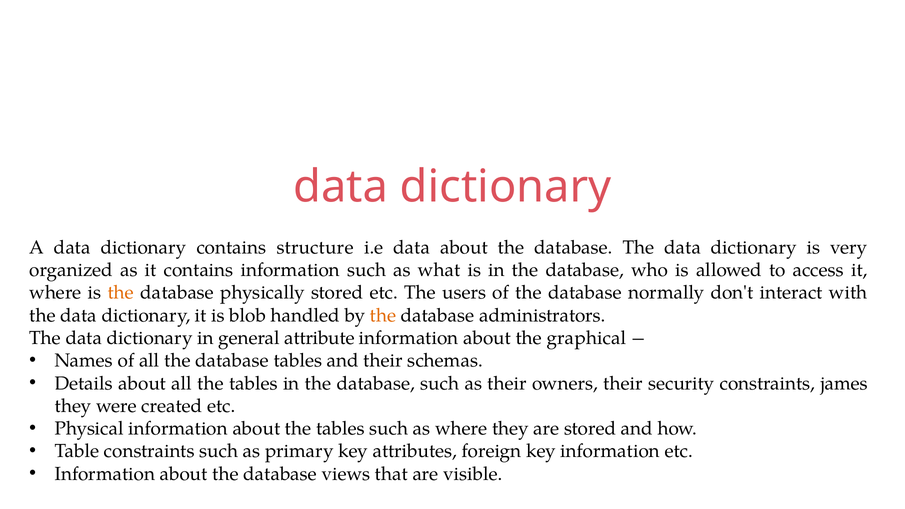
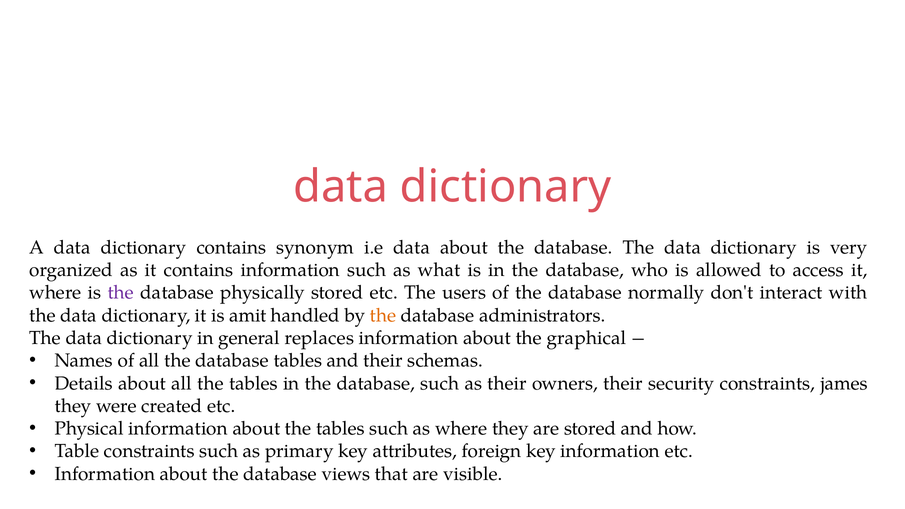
structure: structure -> synonym (315, 248)
the colour: orange -> purple (121, 293)
blob: blob -> amit (248, 315)
attribute: attribute -> replaces (319, 338)
